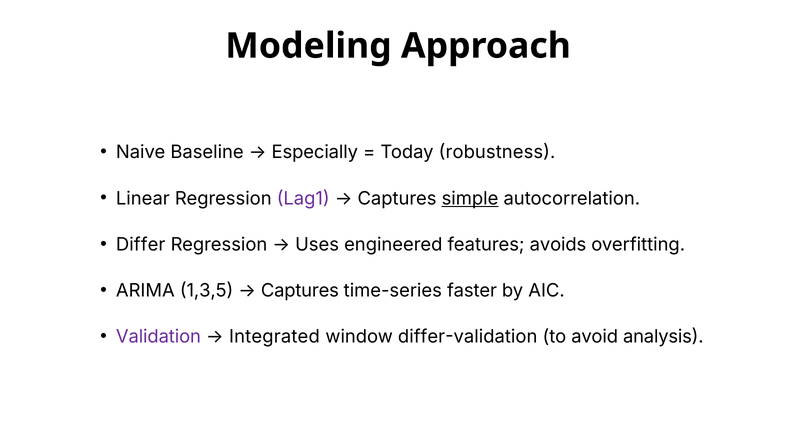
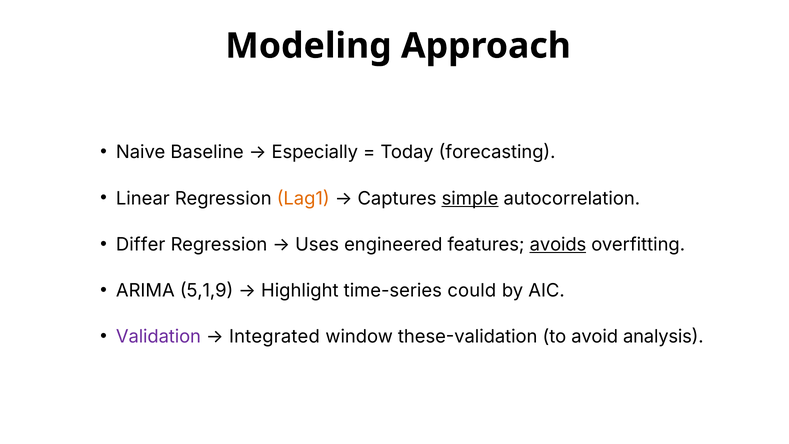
robustness: robustness -> forecasting (497, 152)
Lag1 colour: purple -> orange (303, 198)
avoids underline: none -> present (558, 244)
1,3,5: 1,3,5 -> 5,1,9 (207, 291)
Captures: Captures -> Highlight (300, 291)
faster: faster -> could (472, 291)
differ-validation: differ-validation -> these-validation (468, 337)
